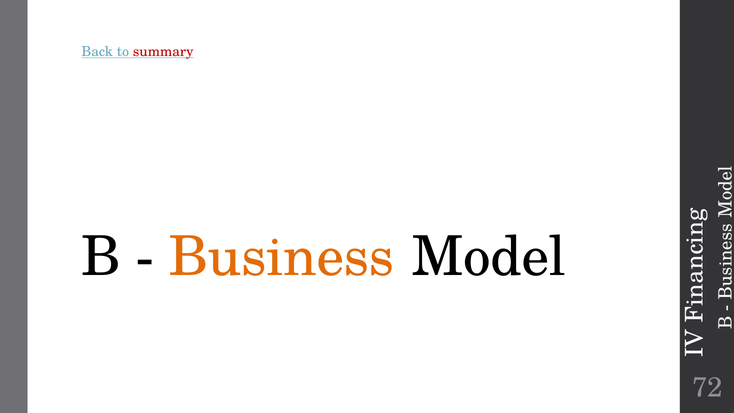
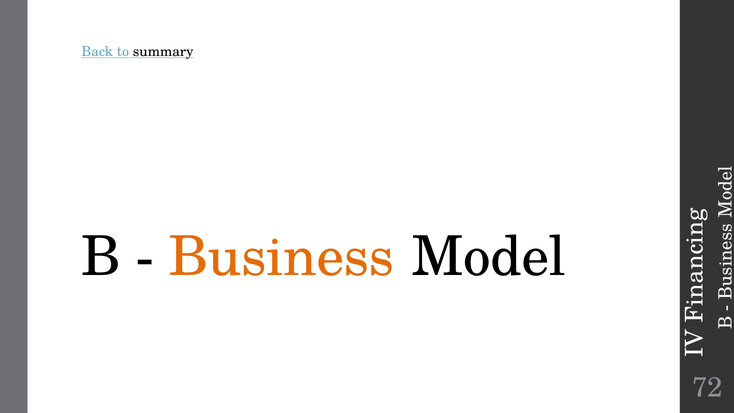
summary colour: red -> black (163, 52)
